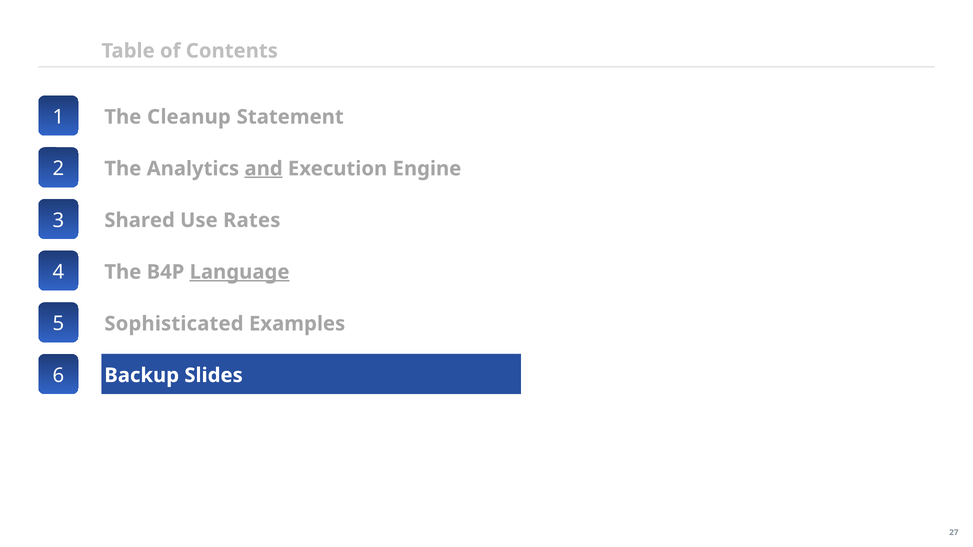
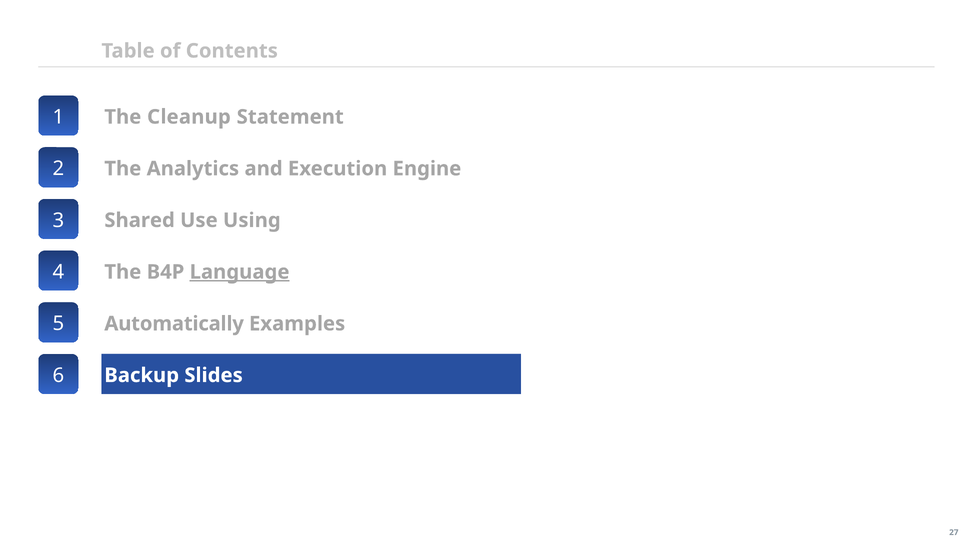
and underline: present -> none (264, 169)
Rates: Rates -> Using (252, 220)
Sophisticated: Sophisticated -> Automatically (174, 324)
